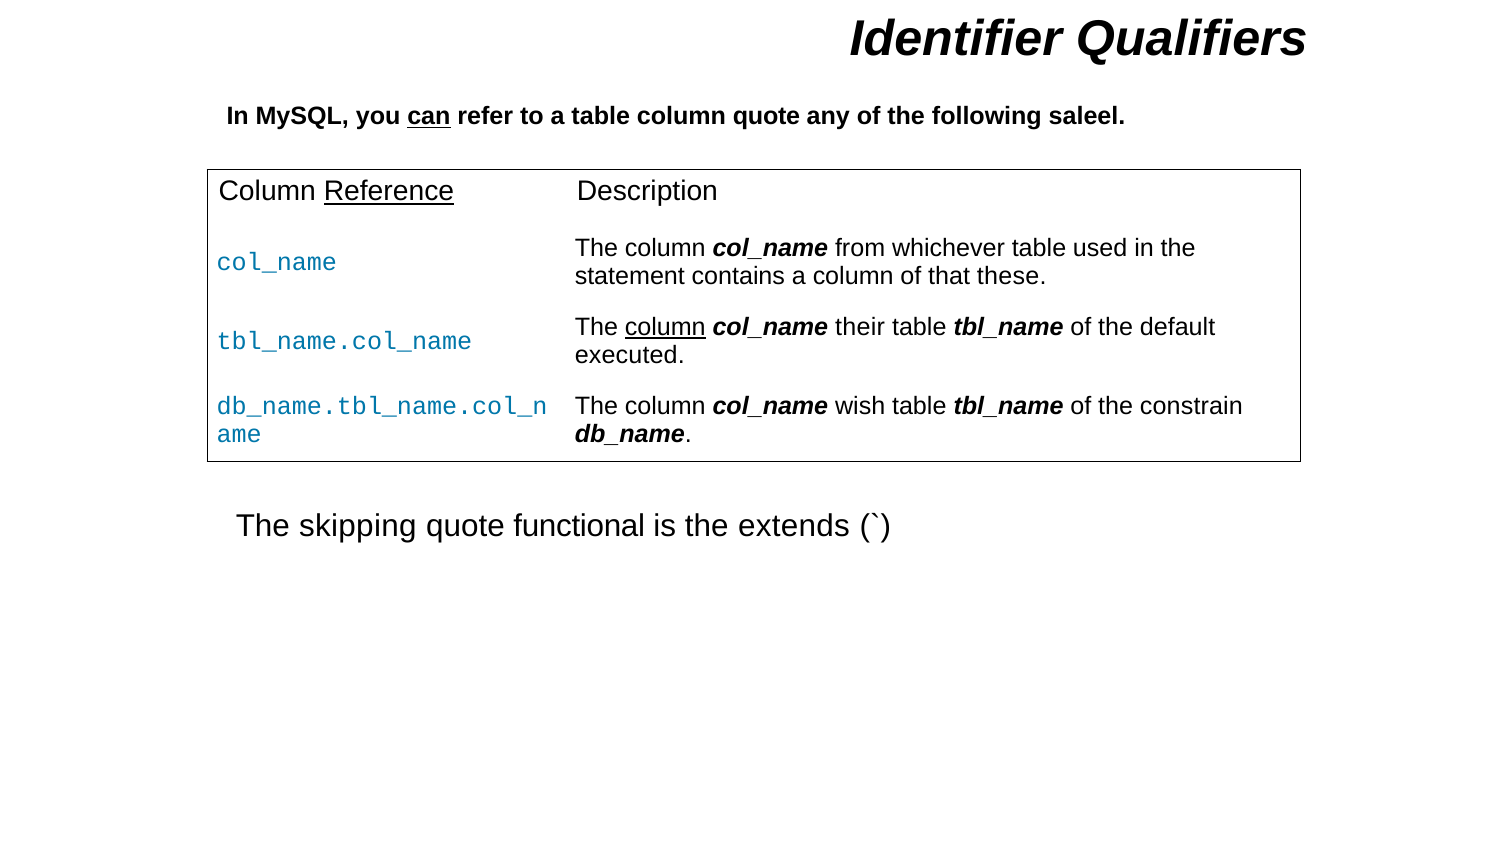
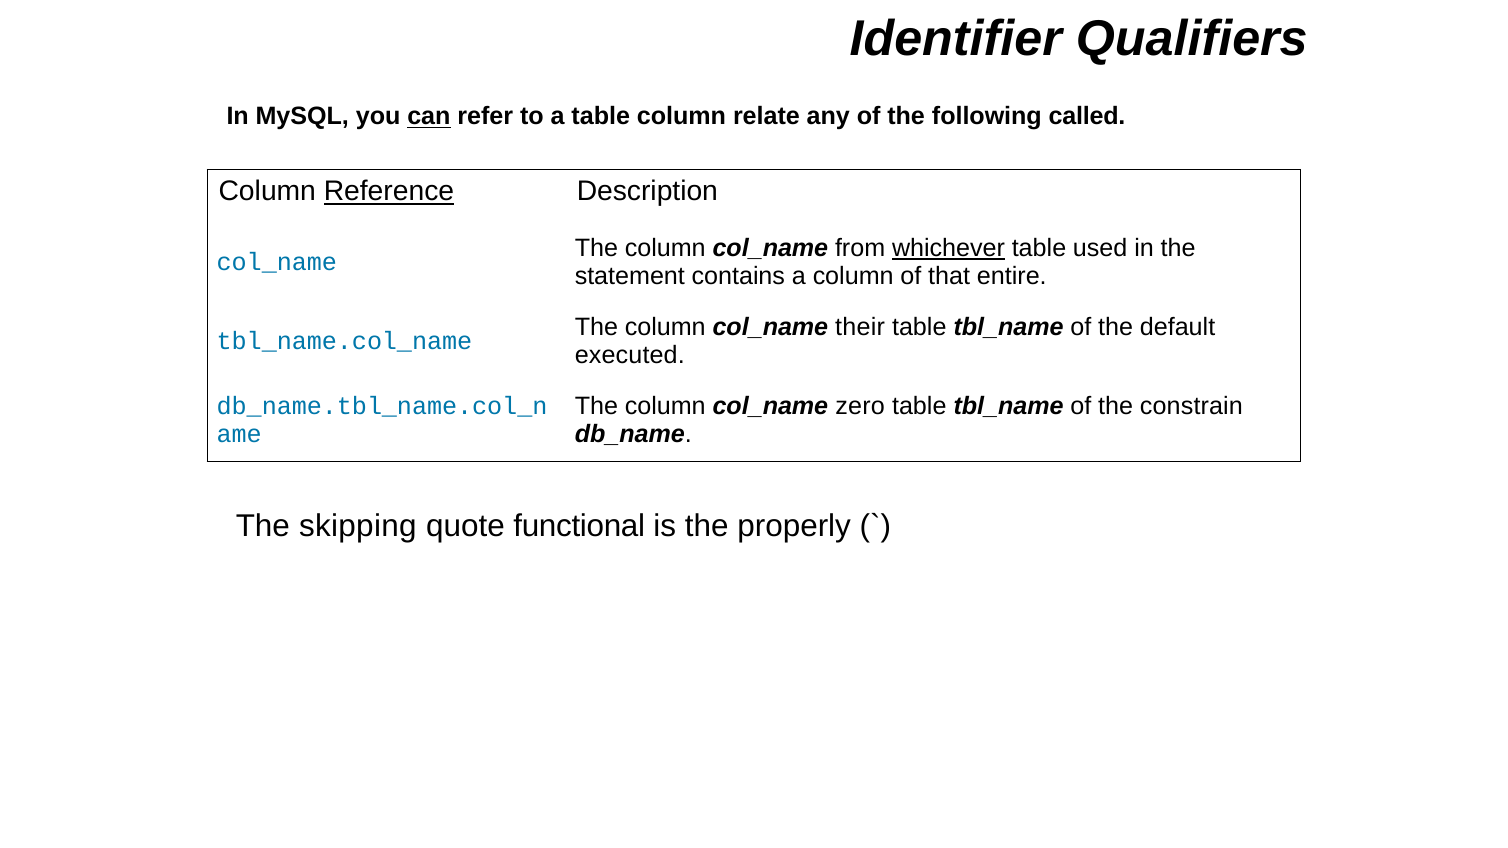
column quote: quote -> relate (766, 117)
saleel: saleel -> called (1087, 117)
whichever underline: none -> present (948, 248)
these: these -> entire (1012, 276)
column underline: present -> none (665, 327)
wish: wish -> zero (860, 406)
extends: extends -> properly (794, 526)
